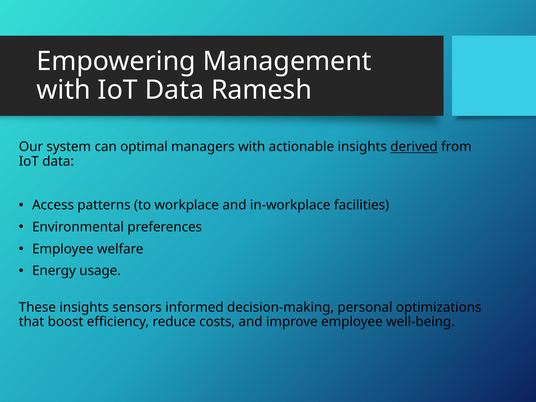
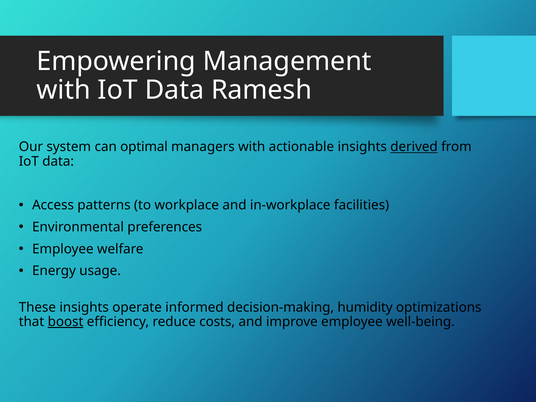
sensors: sensors -> operate (137, 307)
personal: personal -> humidity (365, 307)
boost underline: none -> present (66, 322)
